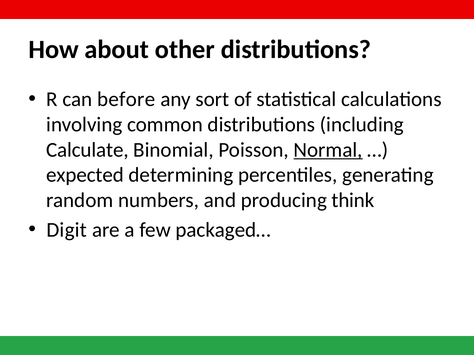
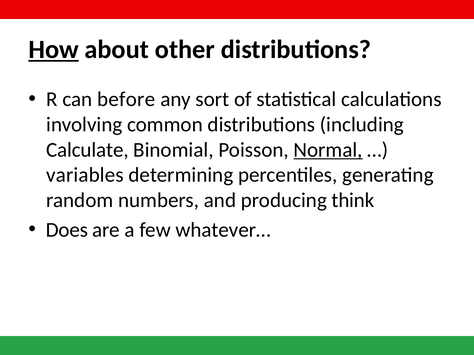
How underline: none -> present (54, 50)
expected: expected -> variables (85, 175)
Digit: Digit -> Does (67, 230)
packaged…: packaged… -> whatever… (223, 230)
